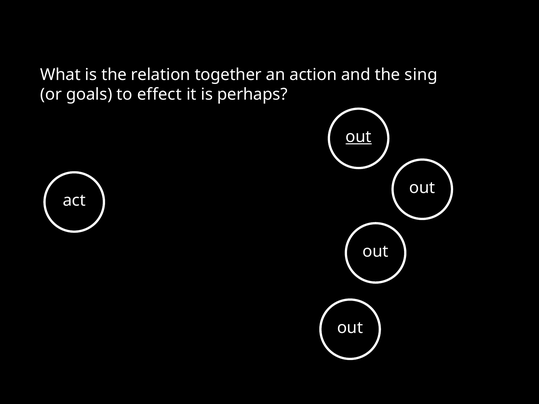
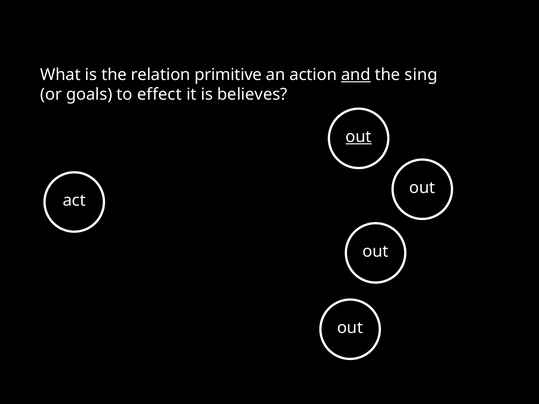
together: together -> primitive (228, 75)
and underline: none -> present (356, 75)
perhaps: perhaps -> believes (252, 94)
